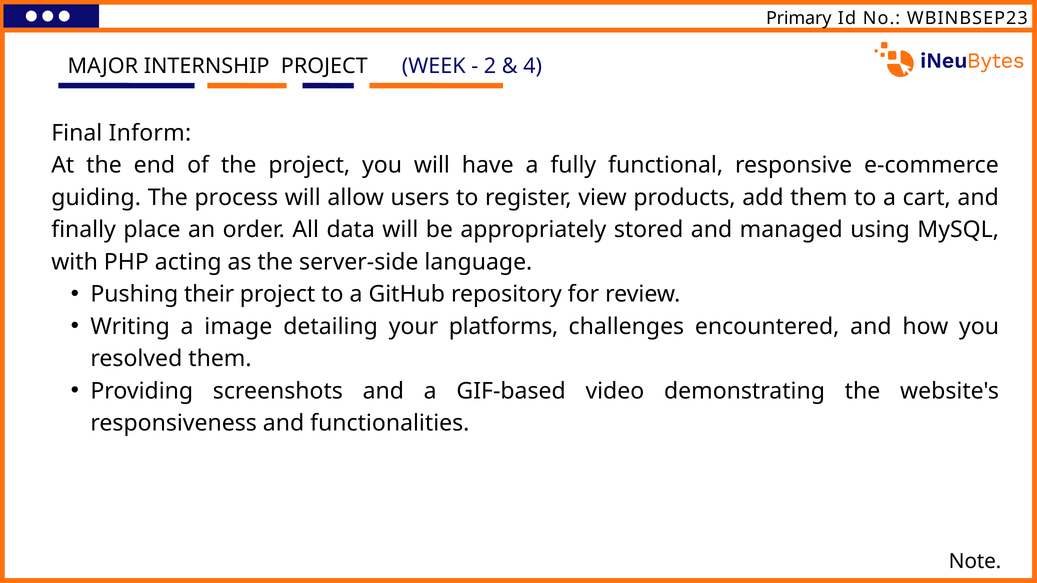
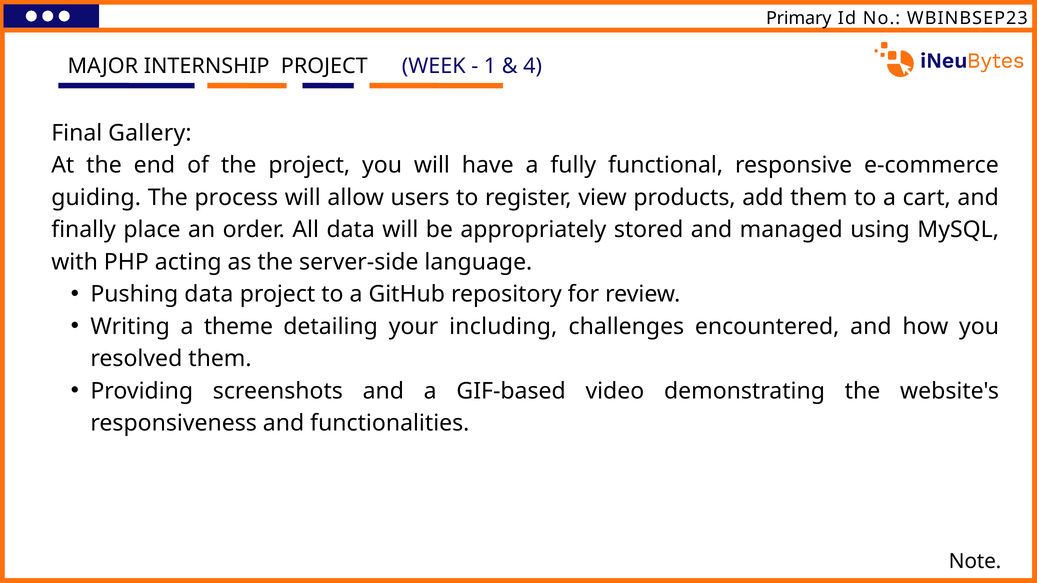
2: 2 -> 1 (490, 66)
Inform: Inform -> Gallery (150, 133)
Pushing their: their -> data (209, 294)
image: image -> theme (238, 327)
platforms: platforms -> including (503, 327)
